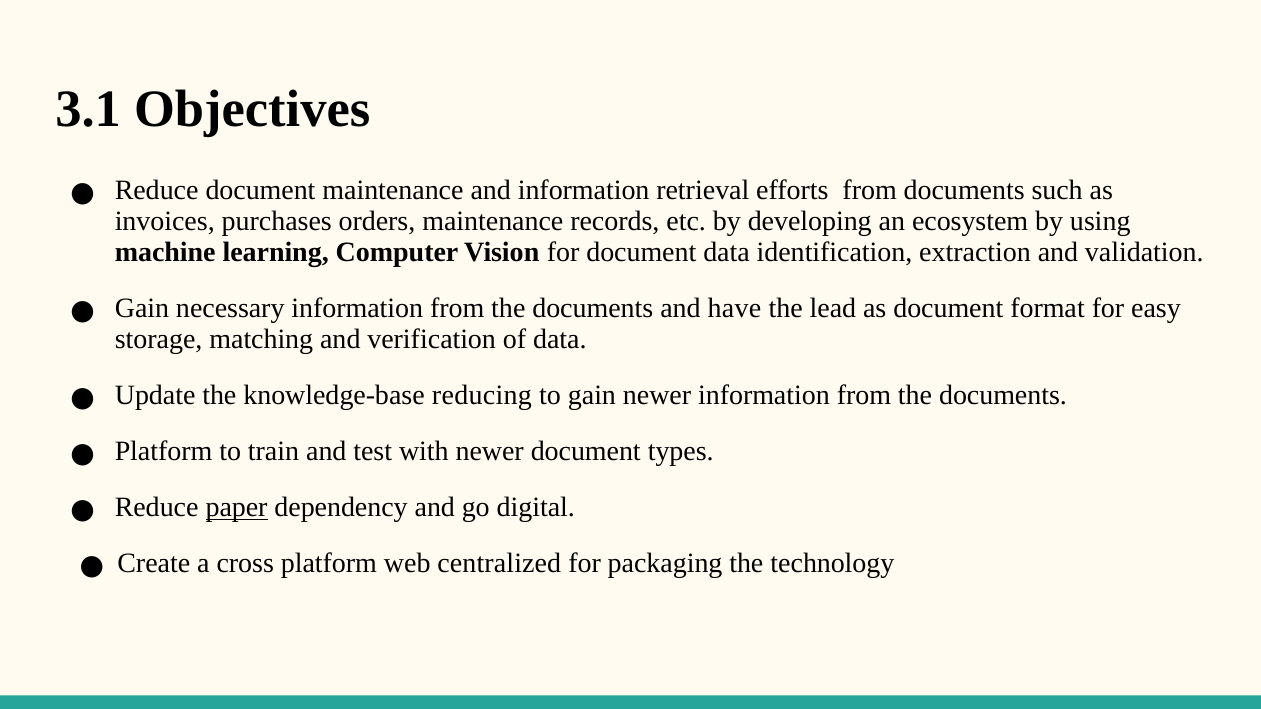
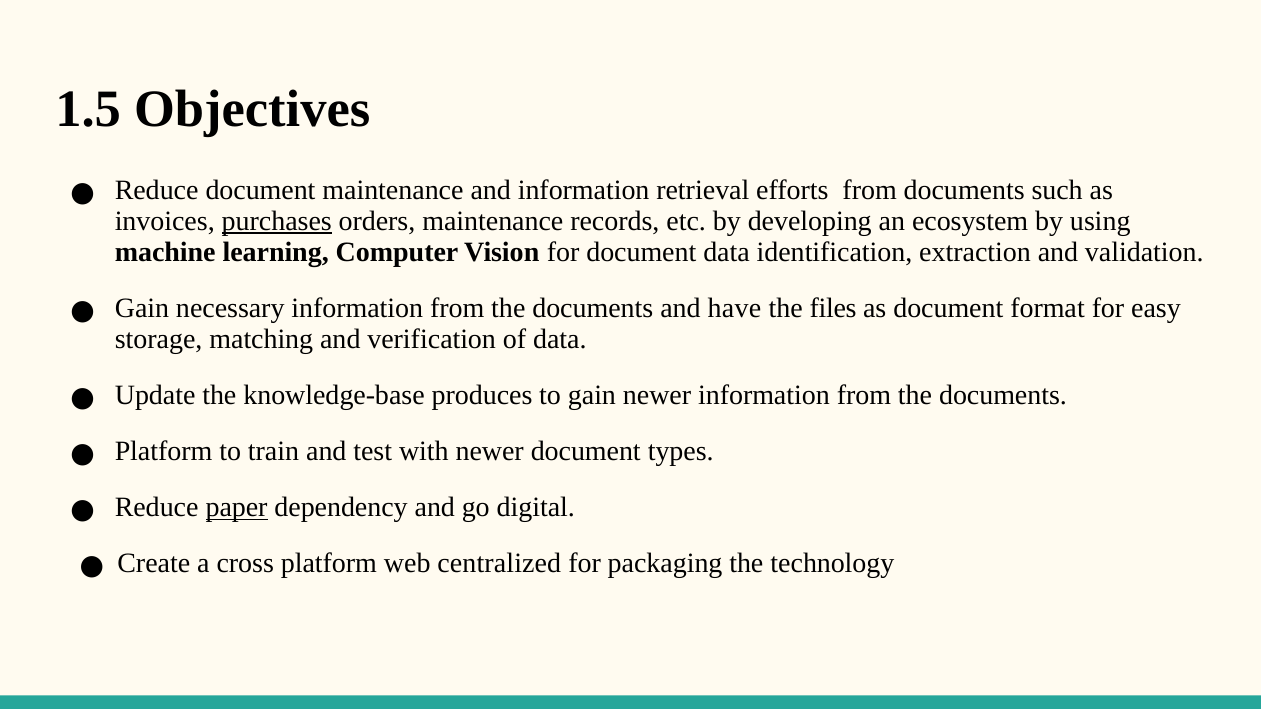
3.1: 3.1 -> 1.5 (88, 109)
purchases underline: none -> present (277, 221)
lead: lead -> files (833, 308)
reducing: reducing -> produces (482, 396)
